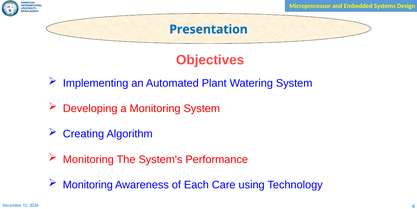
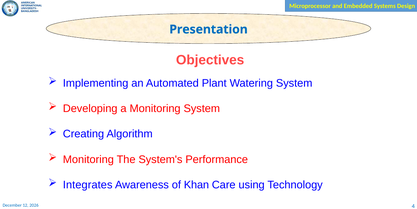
Monitoring: Monitoring -> Integrates (88, 184)
Each: Each -> Khan (196, 184)
